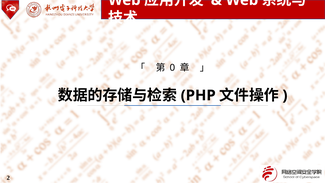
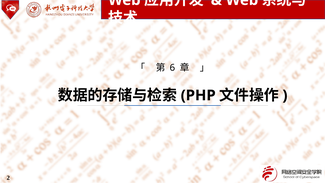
0: 0 -> 6 (172, 68)
